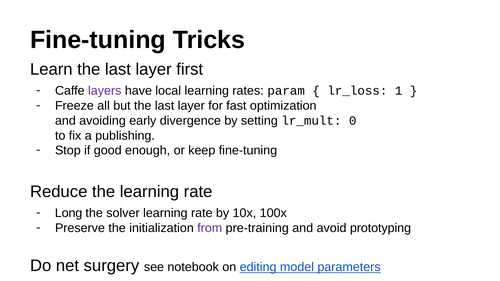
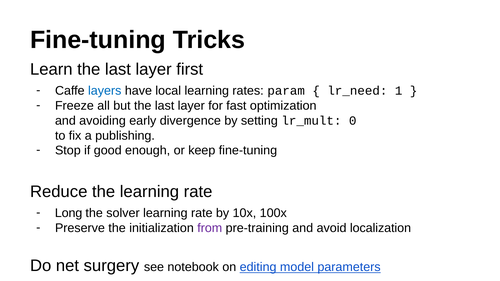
layers colour: purple -> blue (105, 91)
lr_loss: lr_loss -> lr_need (357, 91)
prototyping: prototyping -> localization (380, 228)
